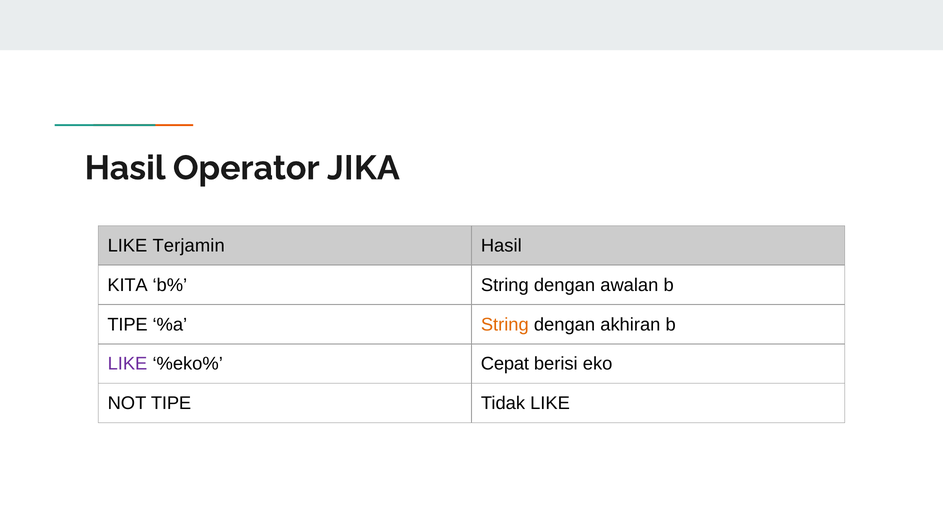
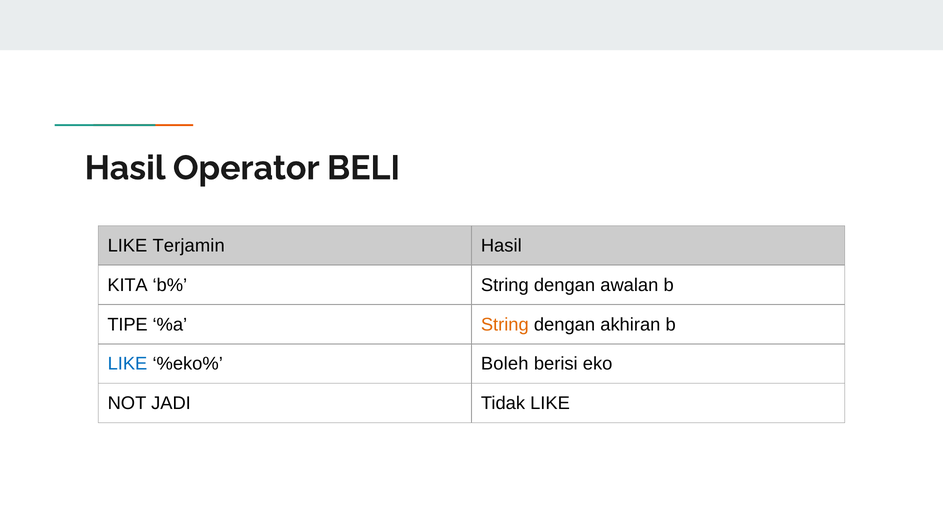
JIKA: JIKA -> BELI (364, 168)
LIKE colour: purple -> blue (127, 364)
Cepat: Cepat -> Boleh (505, 364)
NOT TIPE: TIPE -> JADI (171, 404)
